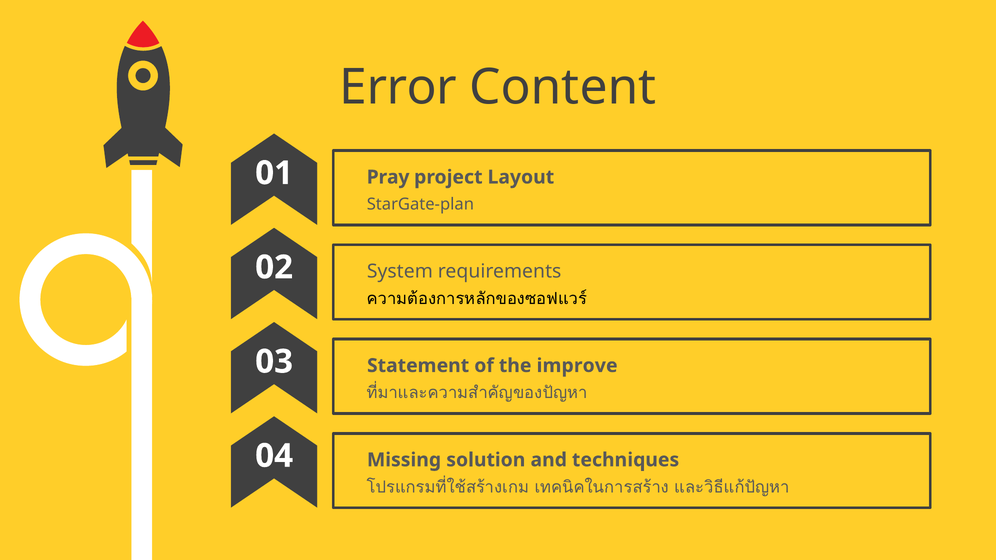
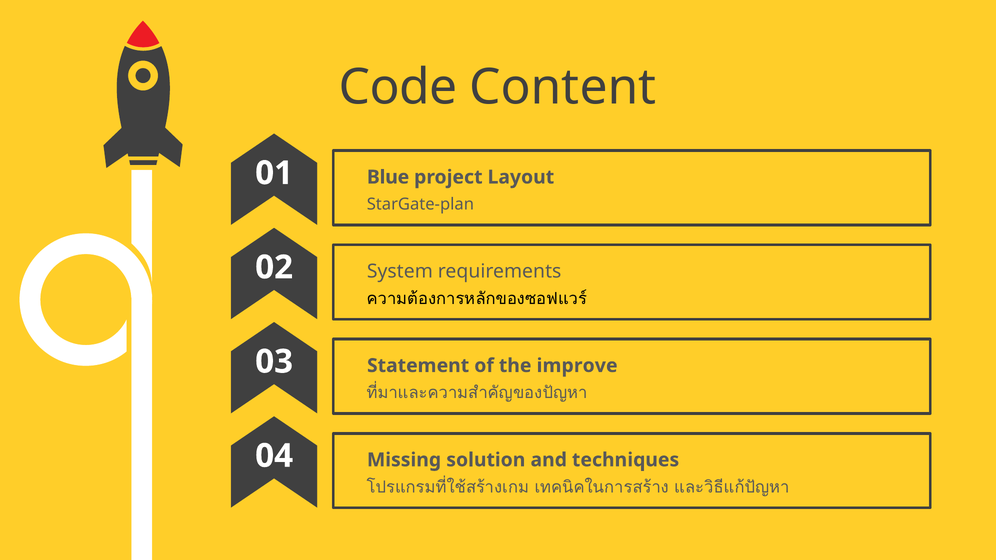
Error: Error -> Code (398, 87)
Pray: Pray -> Blue (388, 177)
